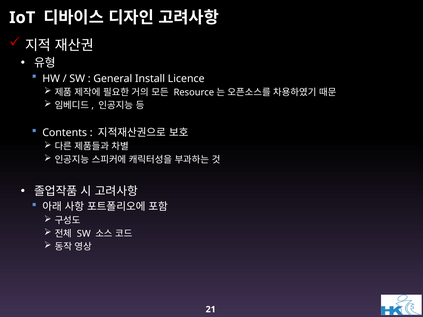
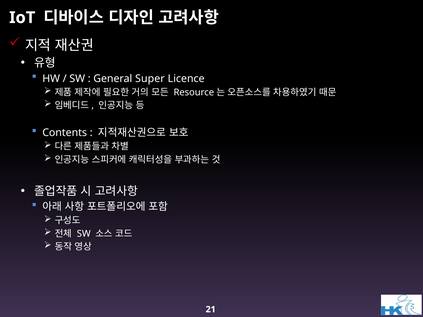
Install: Install -> Super (150, 79)
